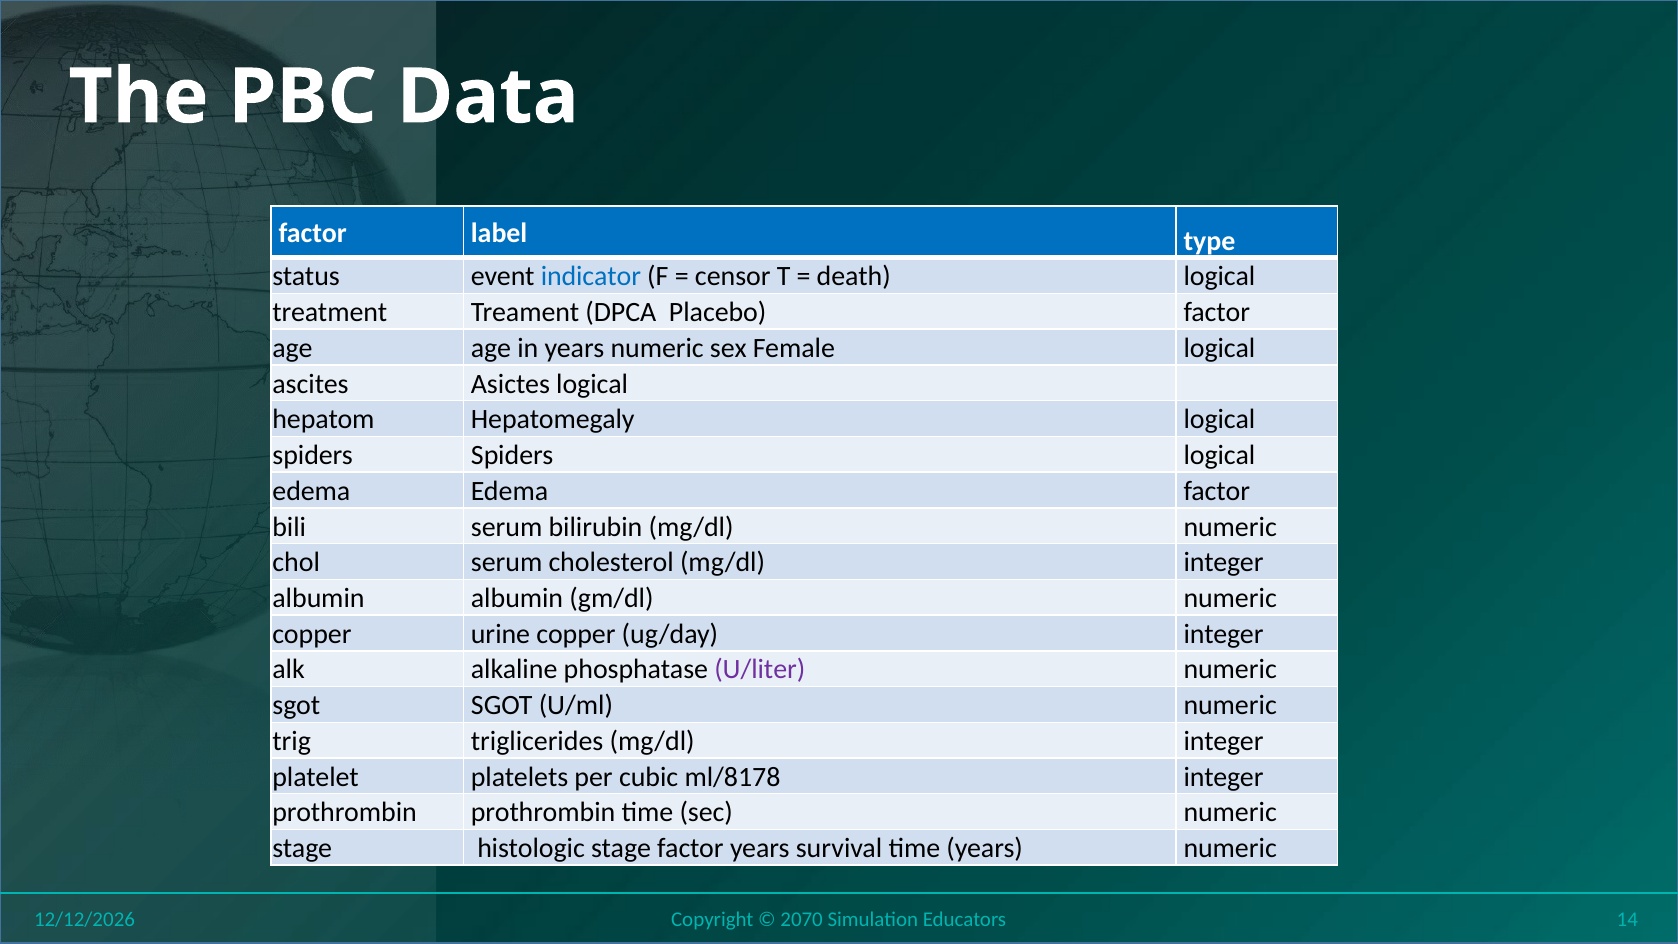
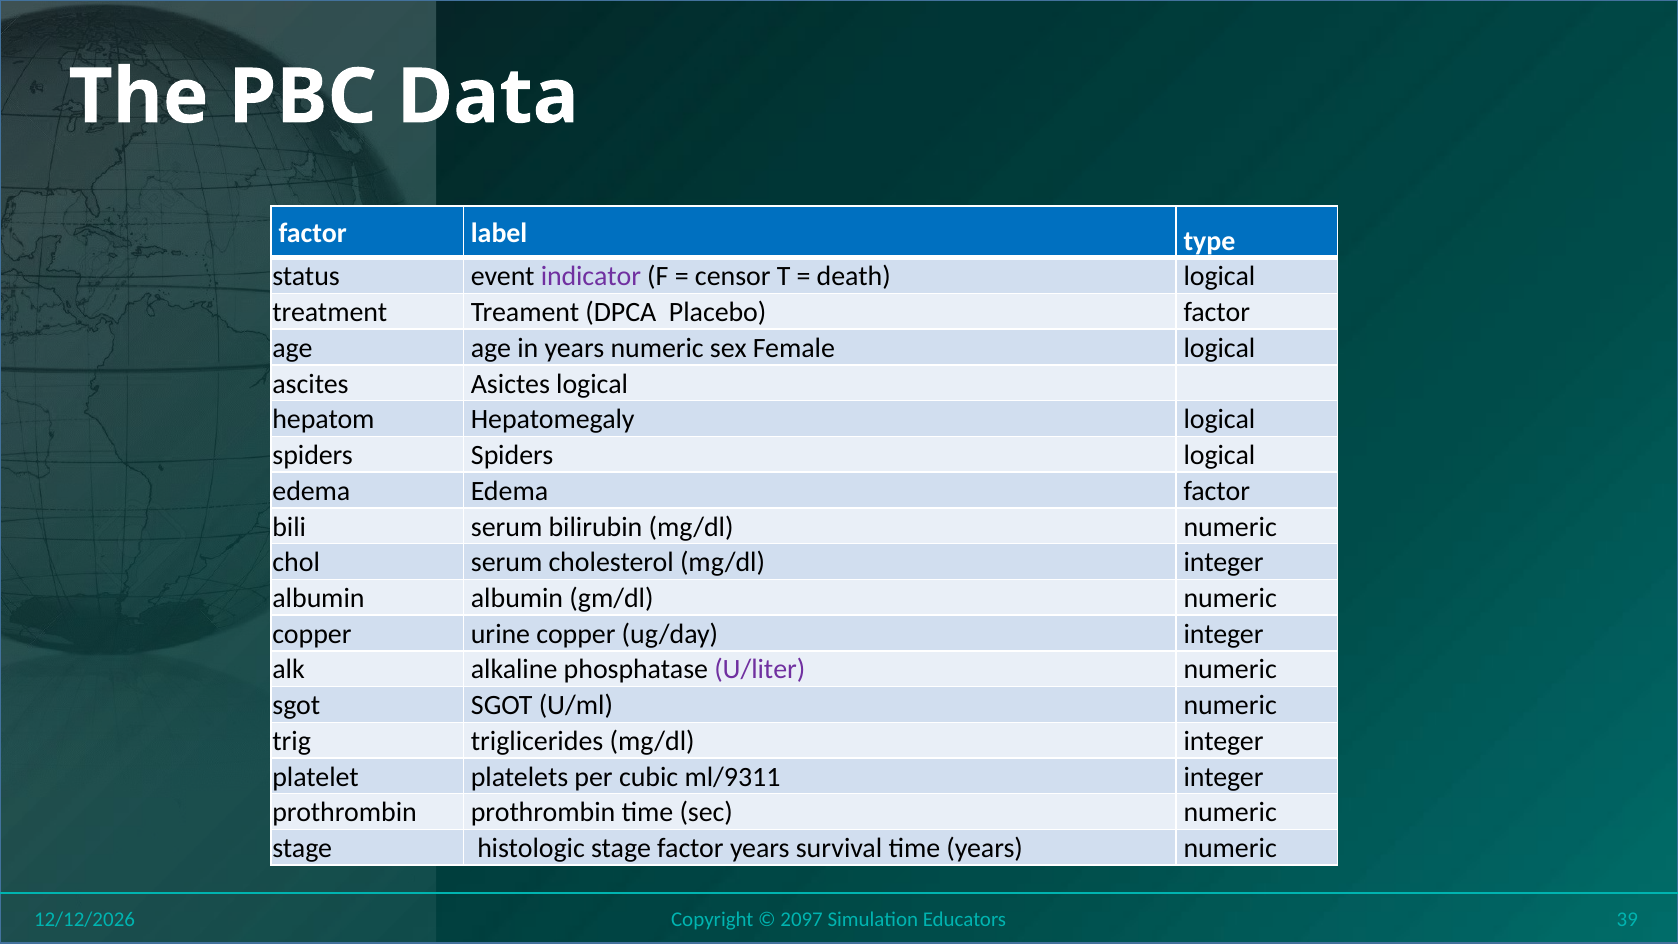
indicator colour: blue -> purple (591, 277)
ml/8178: ml/8178 -> ml/9311 (732, 777)
2070: 2070 -> 2097 (802, 919)
14: 14 -> 39 (1627, 919)
